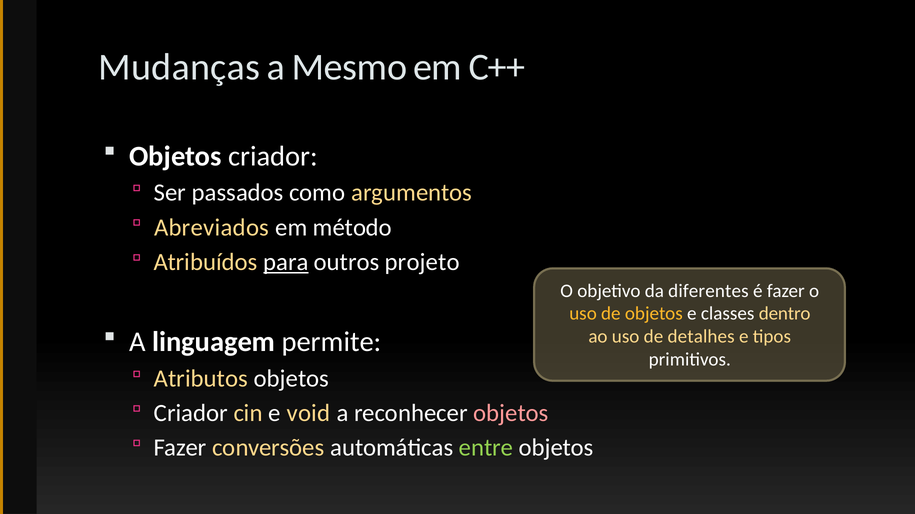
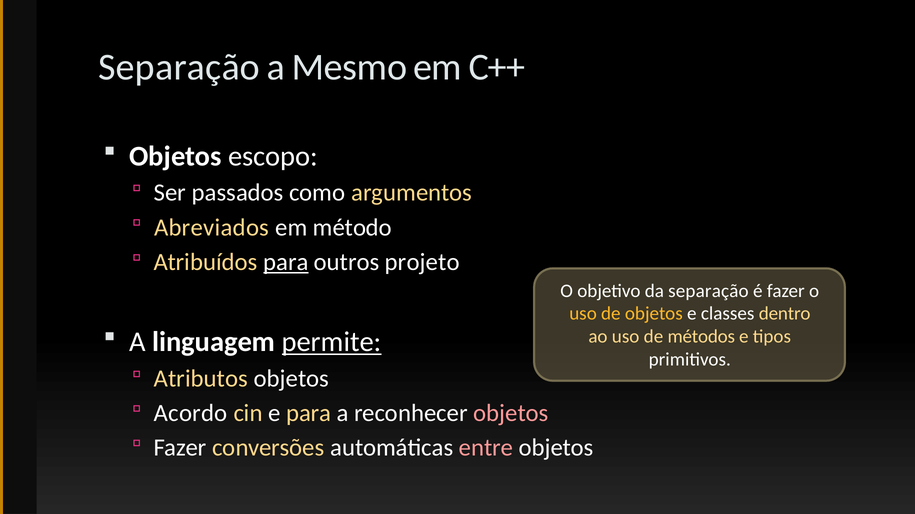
Mudanças: Mudanças -> Separação (179, 67)
Objetos criador: criador -> escopo (273, 156)
da diferentes: diferentes -> separação (708, 291)
permite underline: none -> present (332, 342)
detalhes: detalhes -> métodos (701, 337)
Criador: Criador -> Acordo (191, 414)
e void: void -> para (309, 414)
entre colour: light green -> pink (486, 448)
